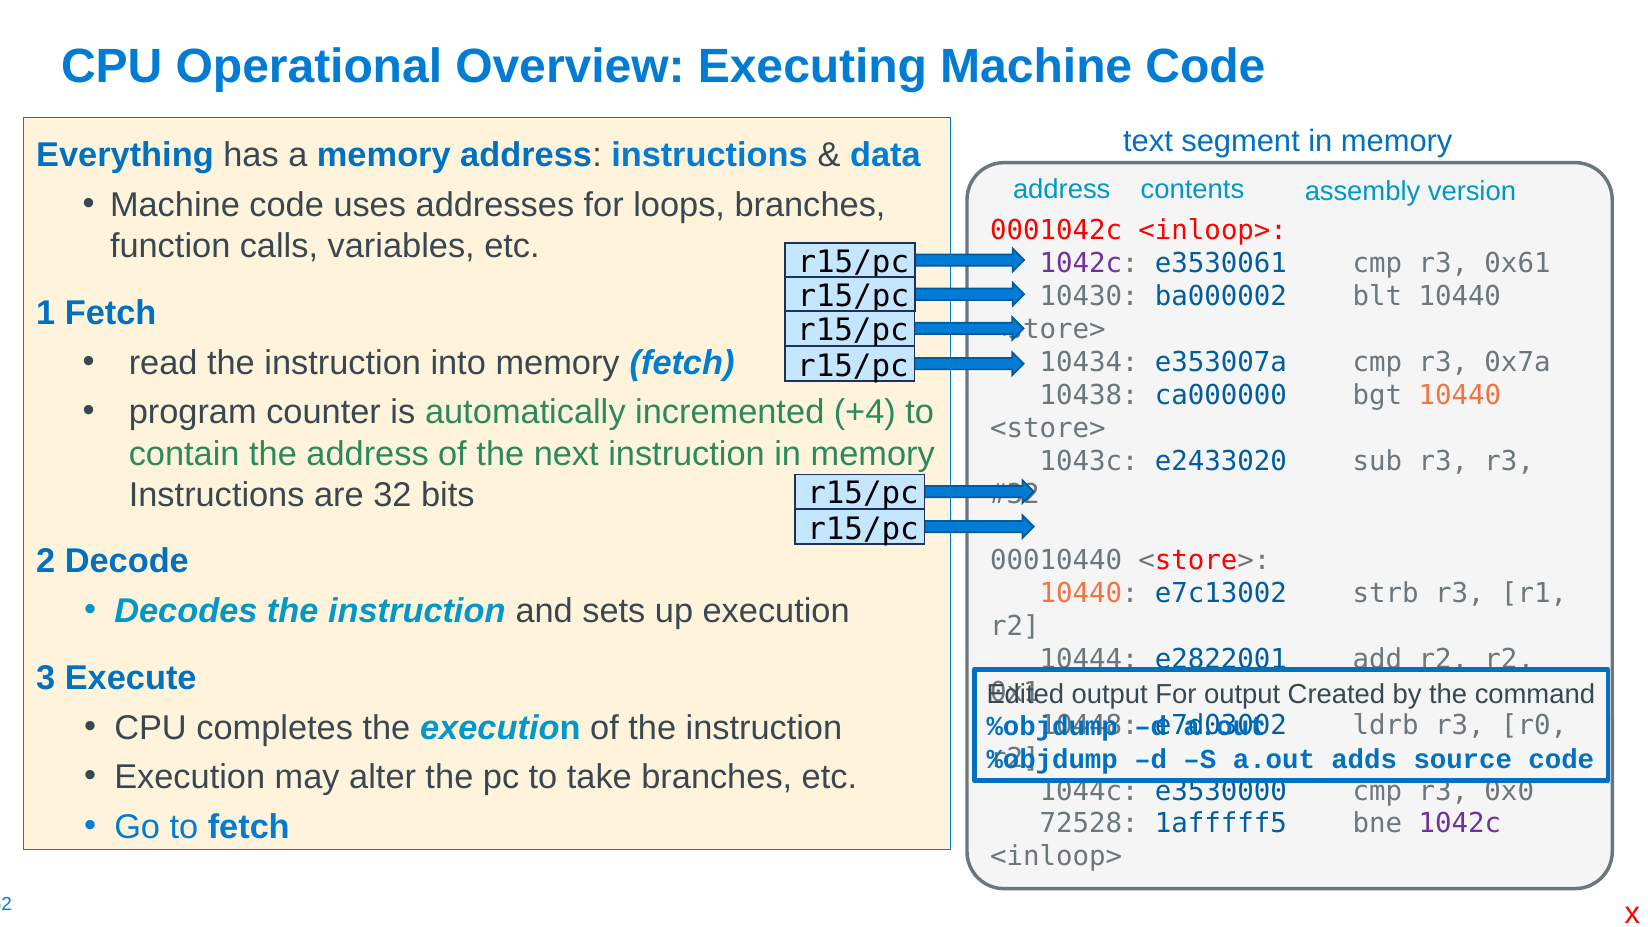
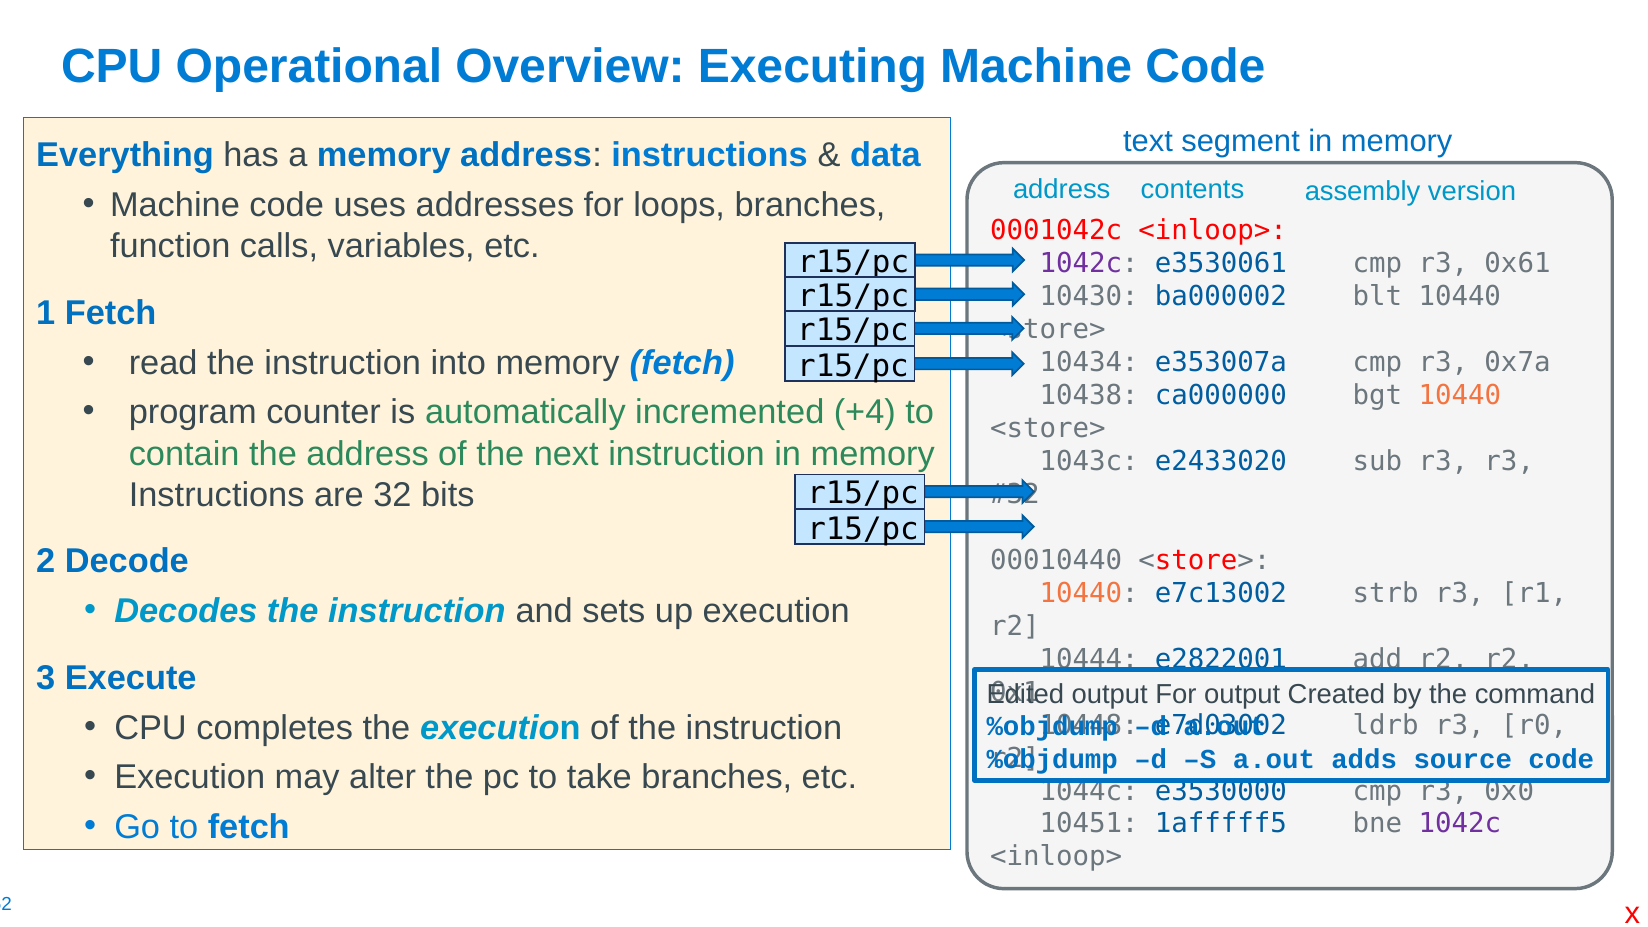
72528: 72528 -> 10451 (1089, 824)
